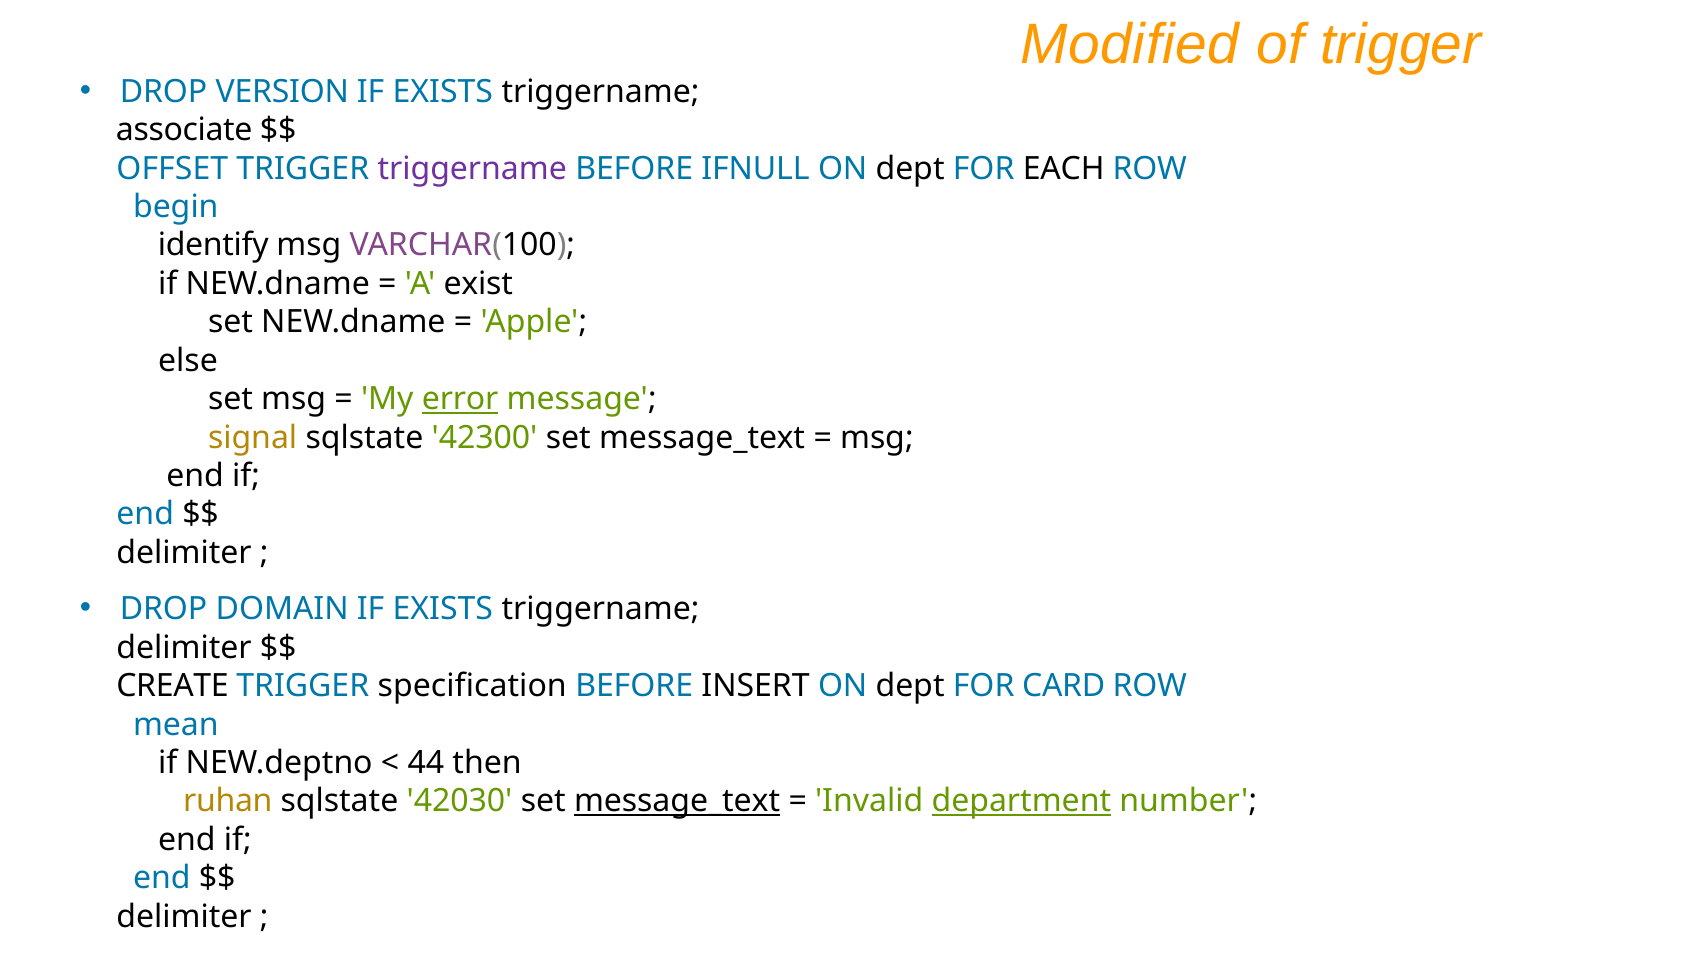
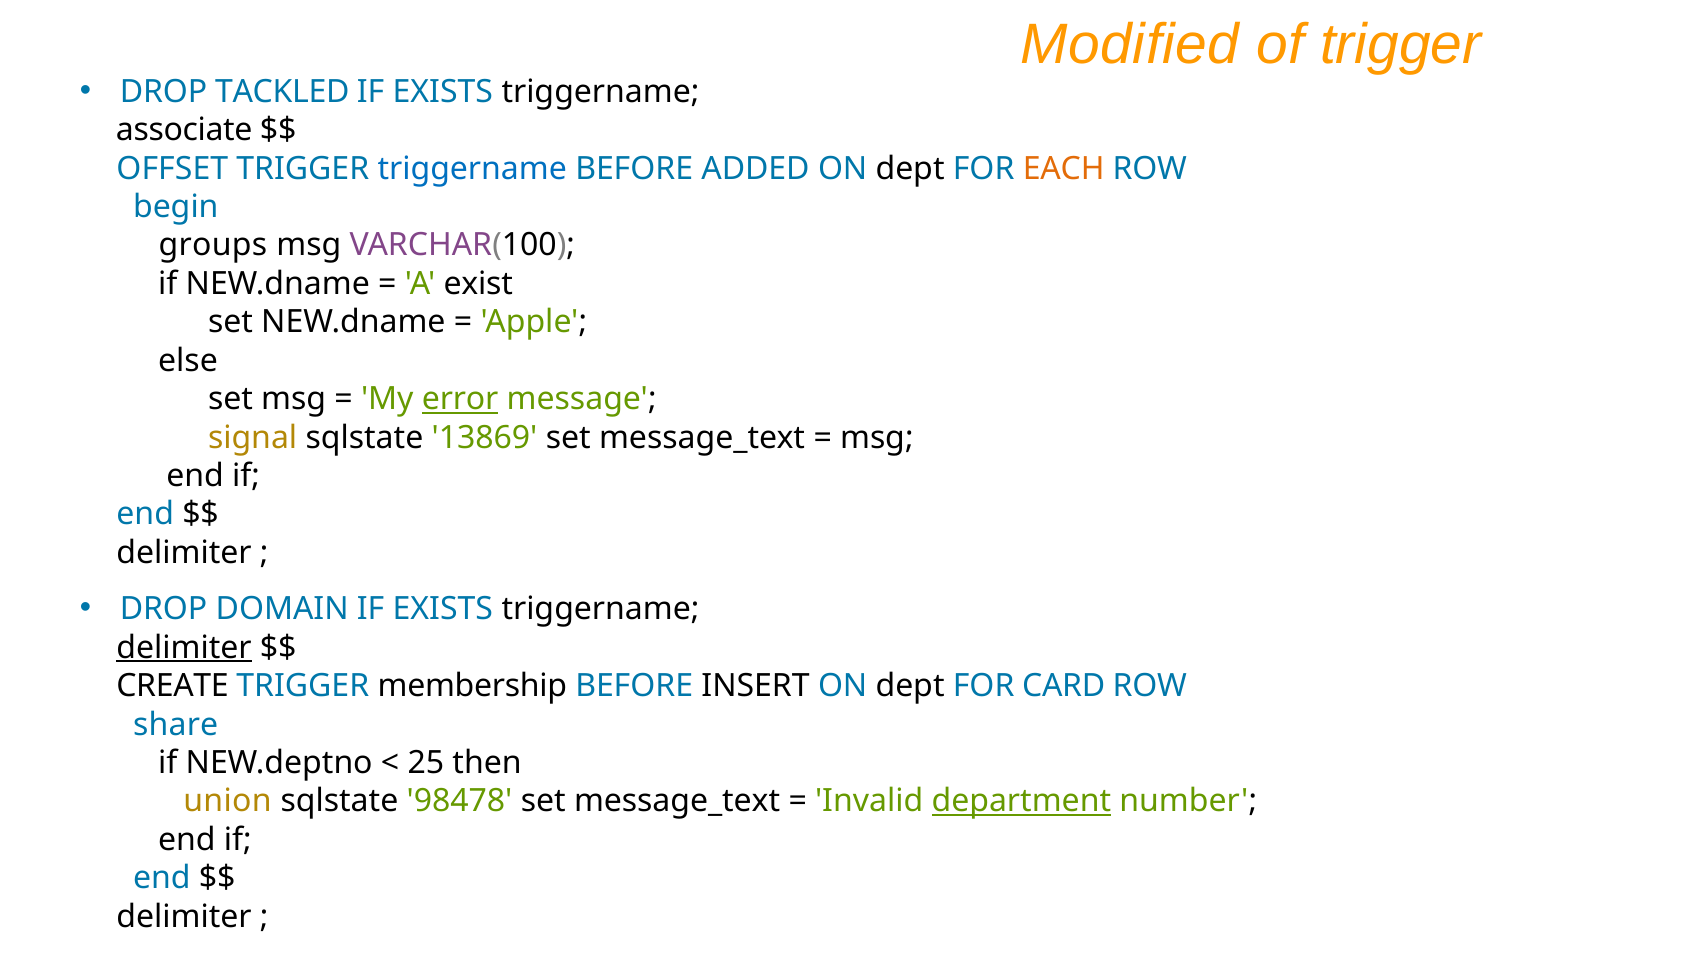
VERSION: VERSION -> TACKLED (282, 92)
triggername colour: purple -> blue (472, 168)
IFNULL: IFNULL -> ADDED (756, 168)
EACH colour: black -> orange (1064, 168)
identify: identify -> groups (213, 245)
42300: 42300 -> 13869 (485, 437)
delimiter underline: none -> present (184, 647)
specification: specification -> membership (472, 686)
mean: mean -> share (176, 724)
44: 44 -> 25 (426, 763)
ruhan: ruhan -> union (228, 801)
42030: 42030 -> 98478 (460, 801)
message_text underline: present -> none (677, 801)
